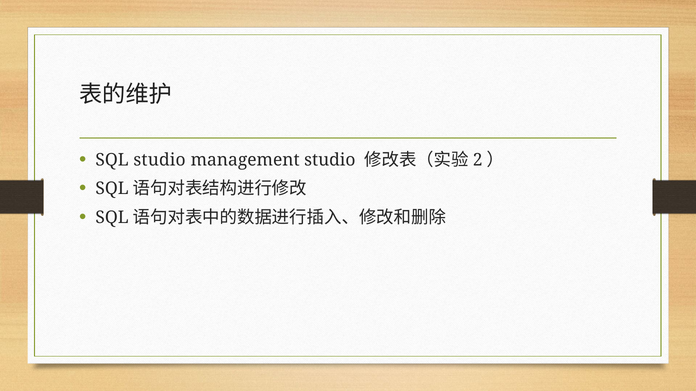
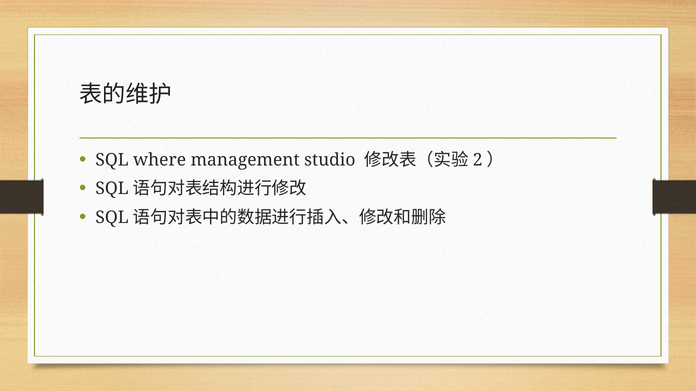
SQL studio: studio -> where (160, 160)
